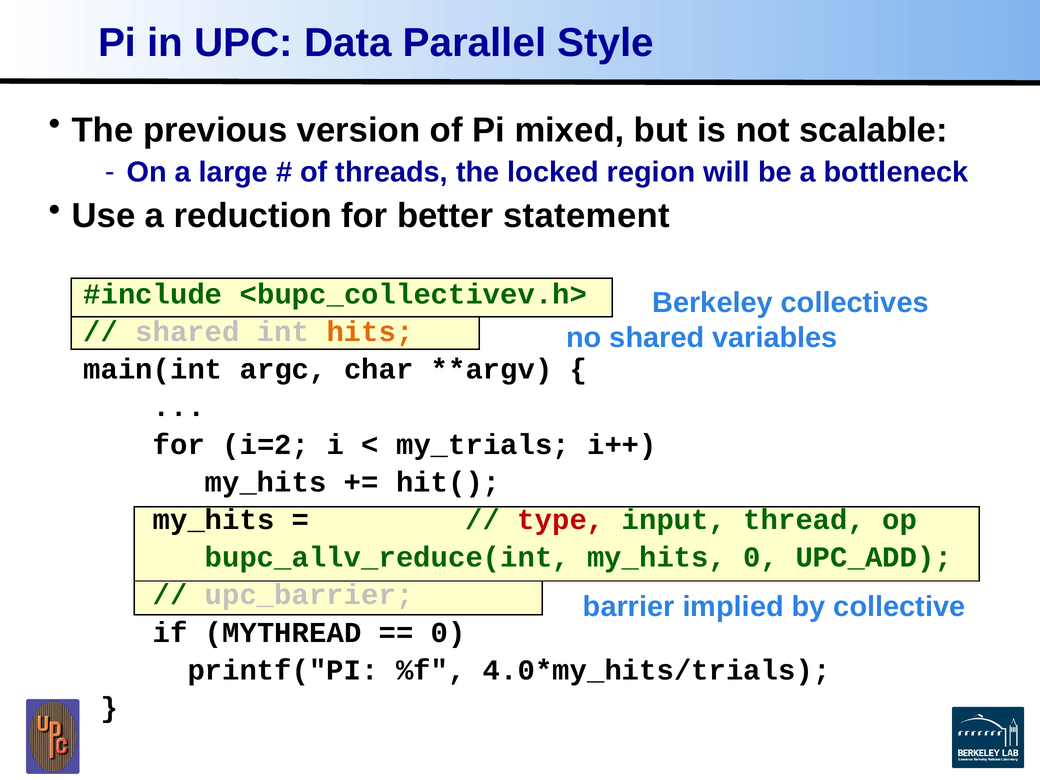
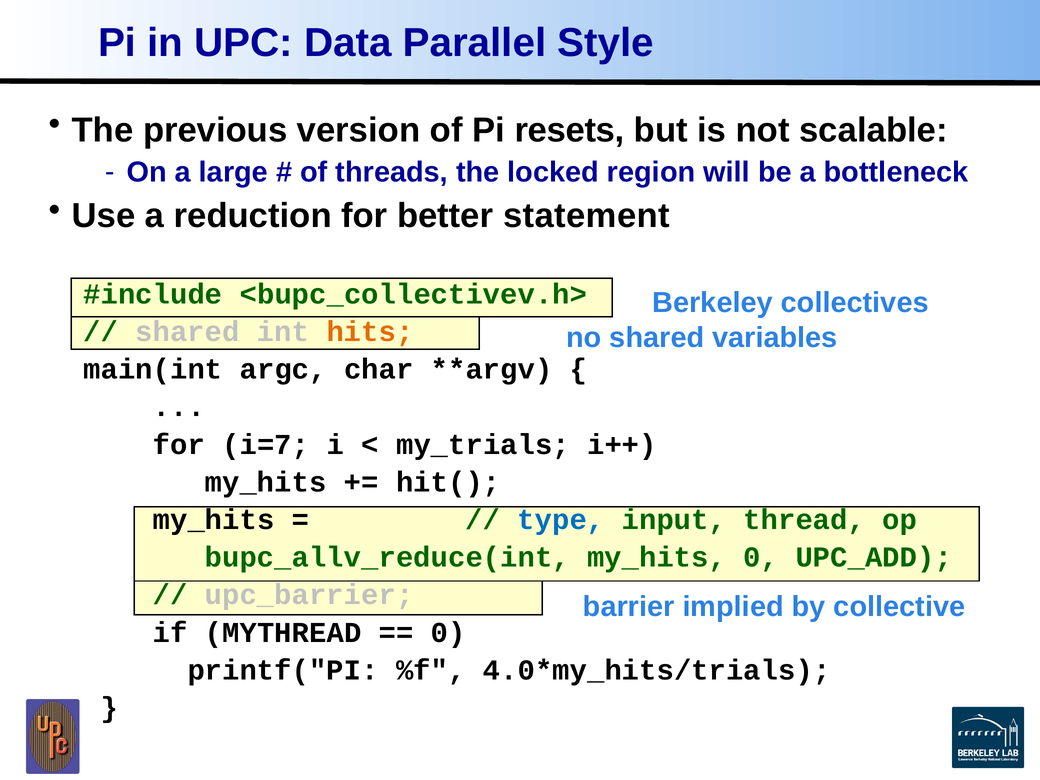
mixed: mixed -> resets (570, 130)
i=2: i=2 -> i=7 (266, 445)
type colour: red -> blue (561, 520)
